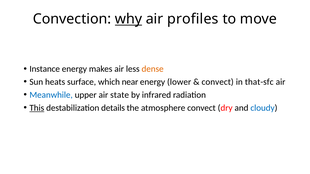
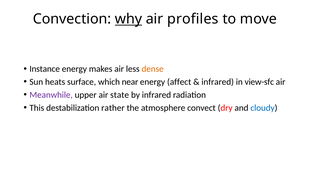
lower: lower -> affect (179, 82)
convect: convect -> infrared (218, 82)
that-sfc: that-sfc -> view-sfc (259, 82)
Meanwhile colour: blue -> purple (51, 95)
This underline: present -> none (37, 108)
details: details -> rather (113, 108)
